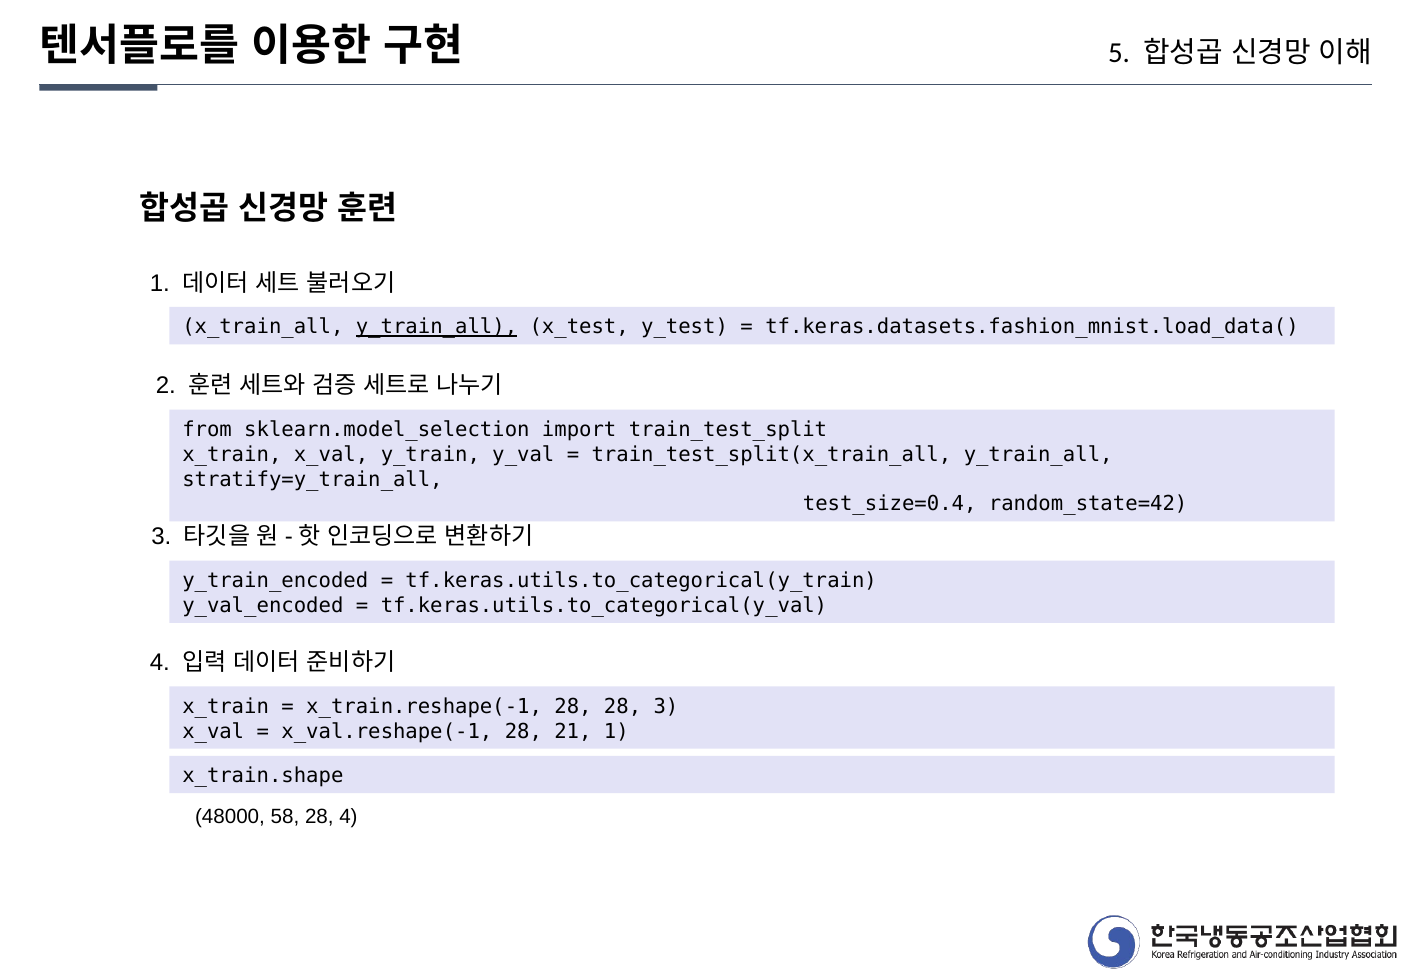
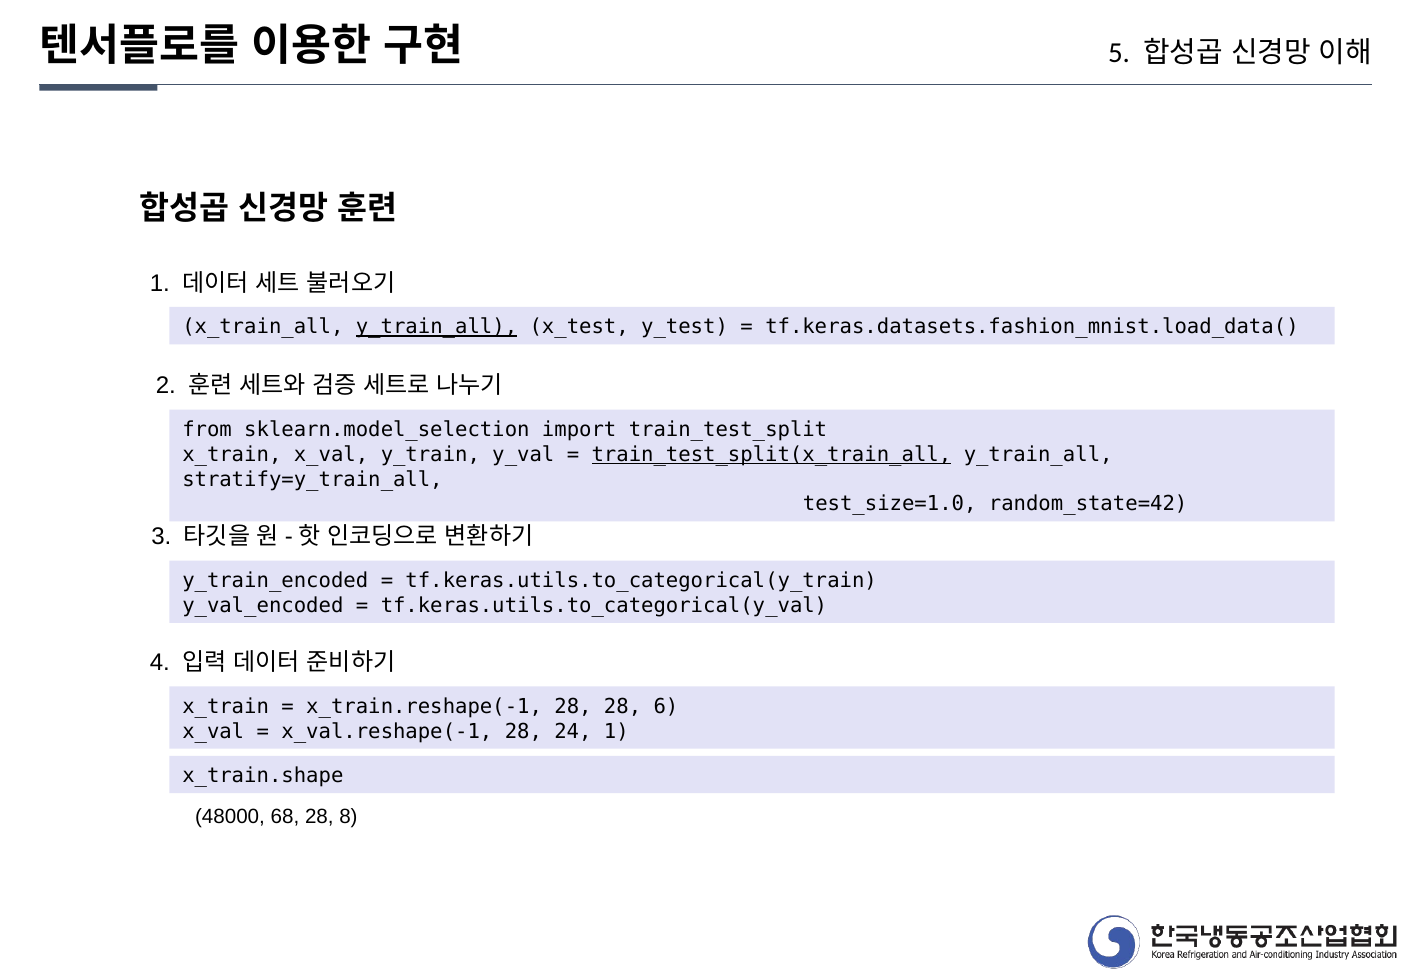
train_test_split(x_train_all underline: none -> present (771, 455)
test_size=0.4: test_size=0.4 -> test_size=1.0 (890, 504)
28 3: 3 -> 6 (666, 707)
21: 21 -> 24 (573, 731)
58: 58 -> 68 (285, 817)
28 4: 4 -> 8 (348, 817)
